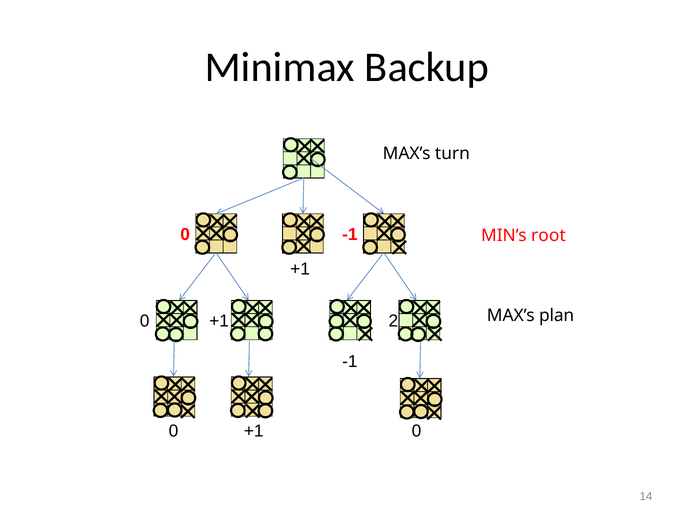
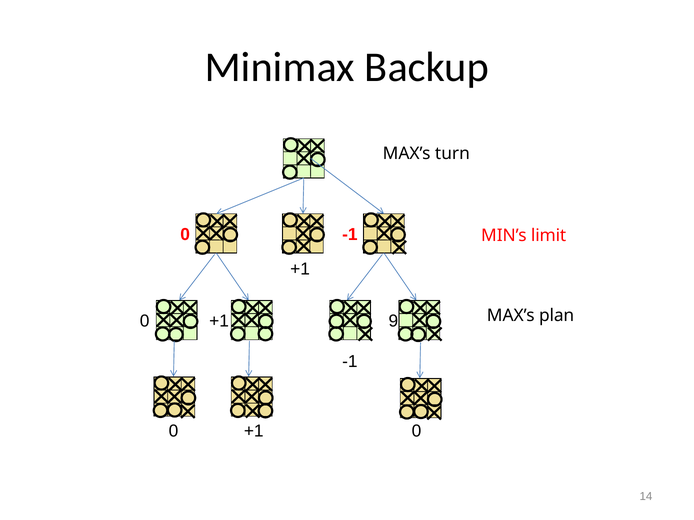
root: root -> limit (549, 236)
2: 2 -> 9 (393, 322)
